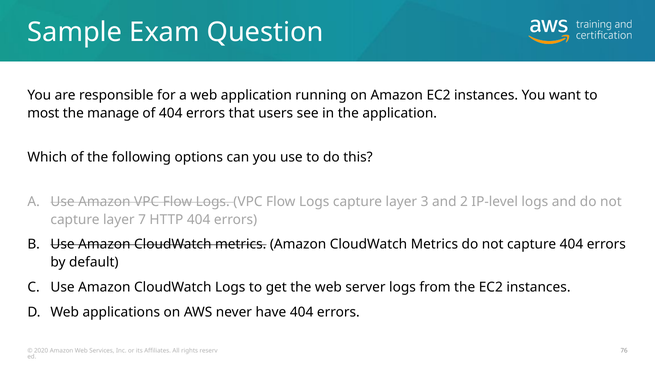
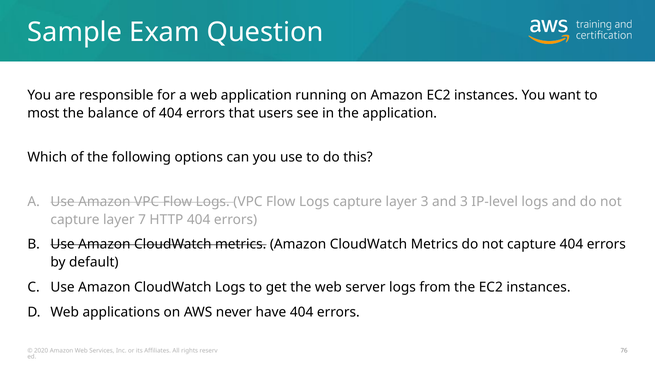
manage: manage -> balance (113, 113)
and 2: 2 -> 3 (464, 202)
